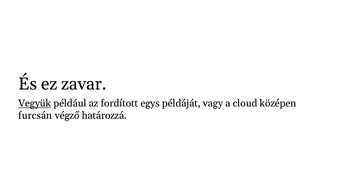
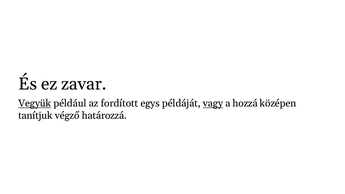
vagy underline: none -> present (213, 103)
cloud: cloud -> hozzá (245, 103)
furcsán: furcsán -> tanítjuk (35, 116)
